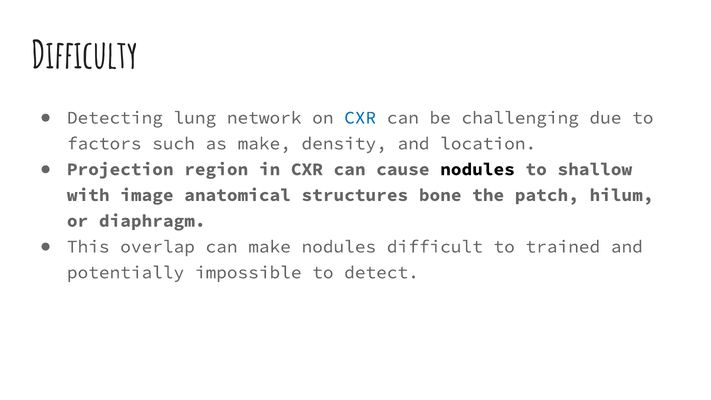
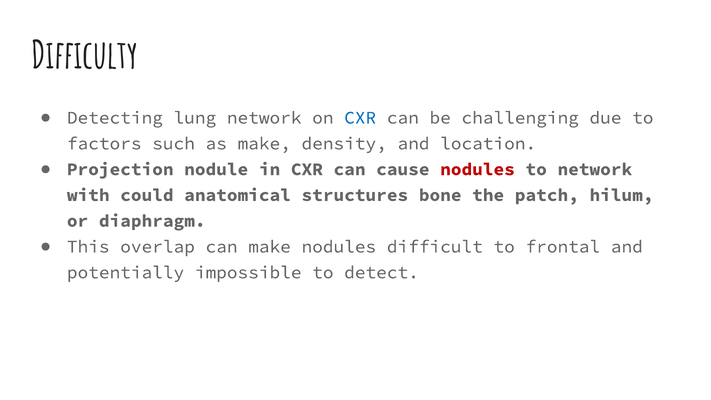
region: region -> nodule (216, 169)
nodules colour: black -> red (478, 169)
to shallow: shallow -> network (595, 169)
image: image -> could (147, 195)
trained: trained -> frontal (563, 247)
